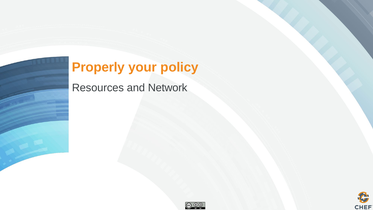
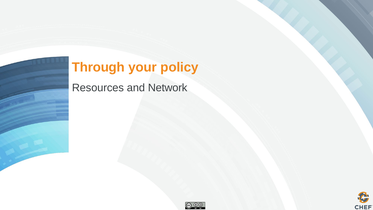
Properly: Properly -> Through (98, 67)
